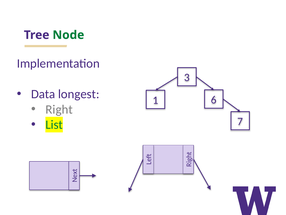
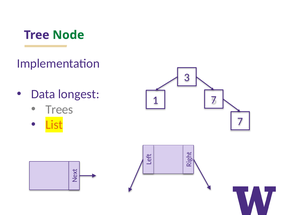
1 6: 6 -> 7 (214, 100)
Right: Right -> Trees (59, 109)
List colour: green -> orange (54, 124)
